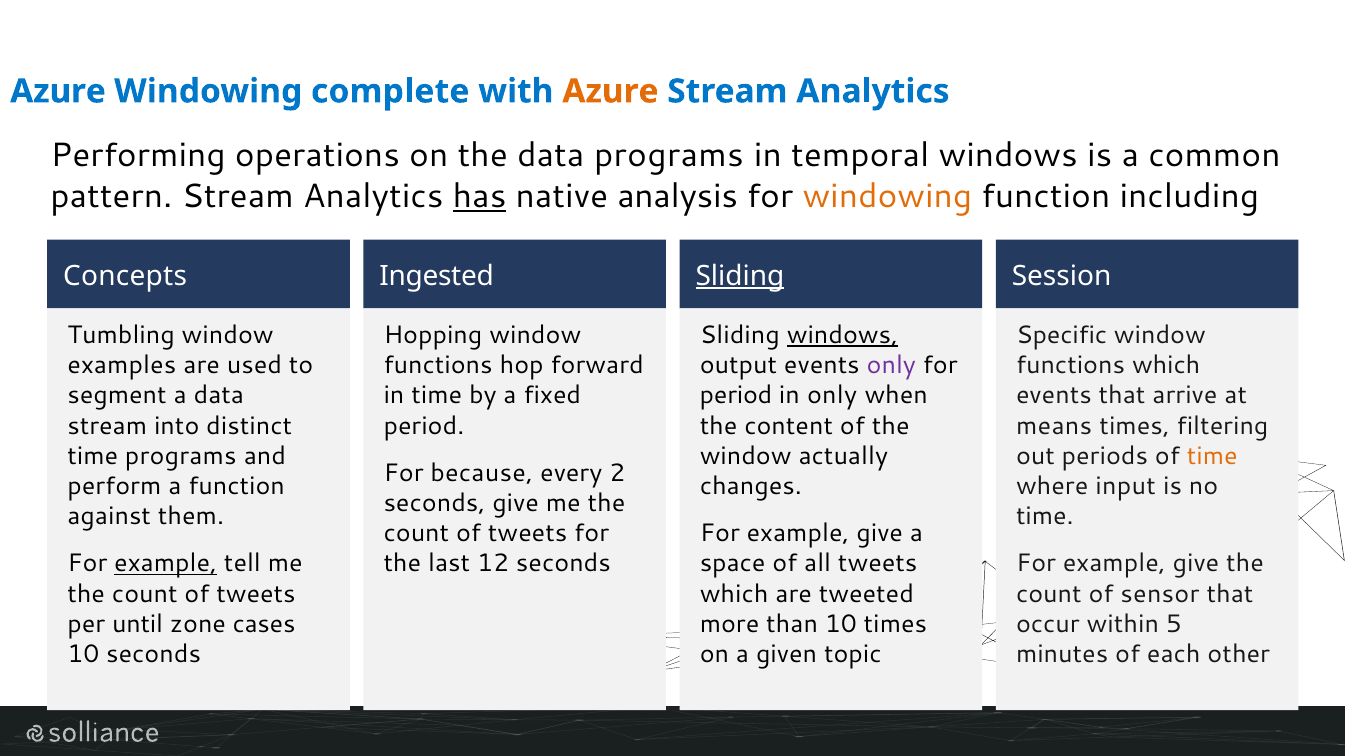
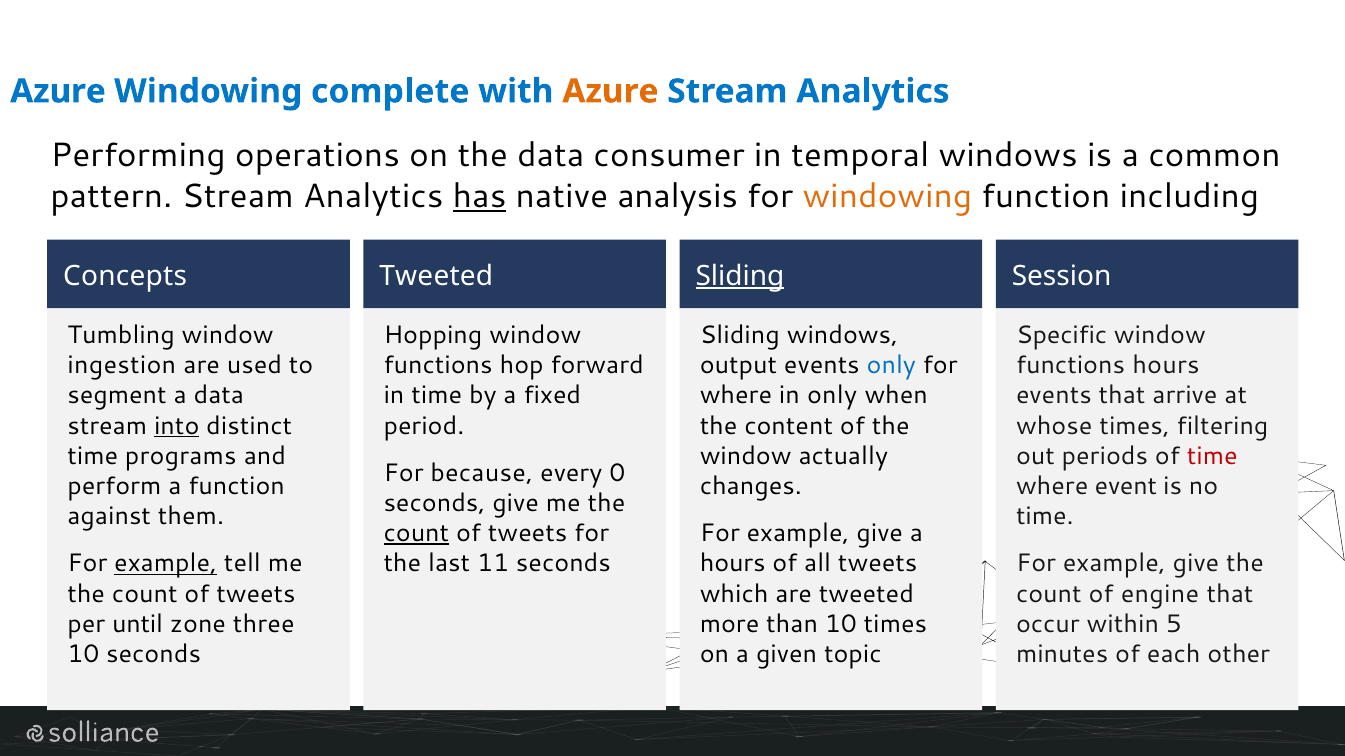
data programs: programs -> consumer (669, 156)
Ingested: Ingested -> Tweeted (436, 276)
windows underline: present -> none (843, 335)
examples: examples -> ingestion (122, 366)
only colour: purple -> blue (891, 366)
functions which: which -> hours (1166, 366)
period: period -> where (736, 396)
into underline: none -> present (177, 426)
means: means -> whose (1054, 426)
time colour: orange -> red (1212, 456)
2: 2 -> 0 (617, 473)
input: input -> event (1126, 487)
count underline: none -> present (416, 534)
12: 12 -> 11 (493, 564)
space: space -> hours (733, 564)
sensor: sensor -> engine (1160, 594)
cases: cases -> three (264, 624)
